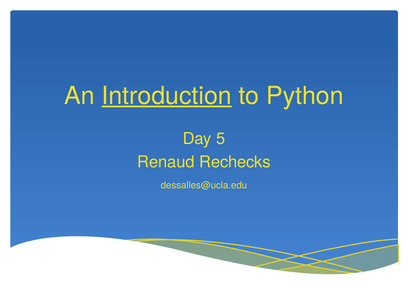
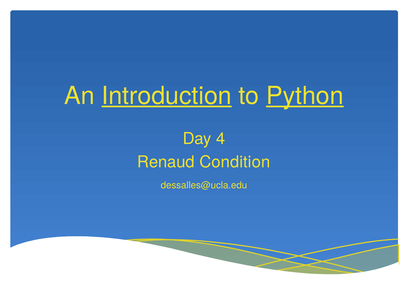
Python underline: none -> present (305, 96)
5: 5 -> 4 (221, 139)
Rechecks: Rechecks -> Condition (235, 162)
